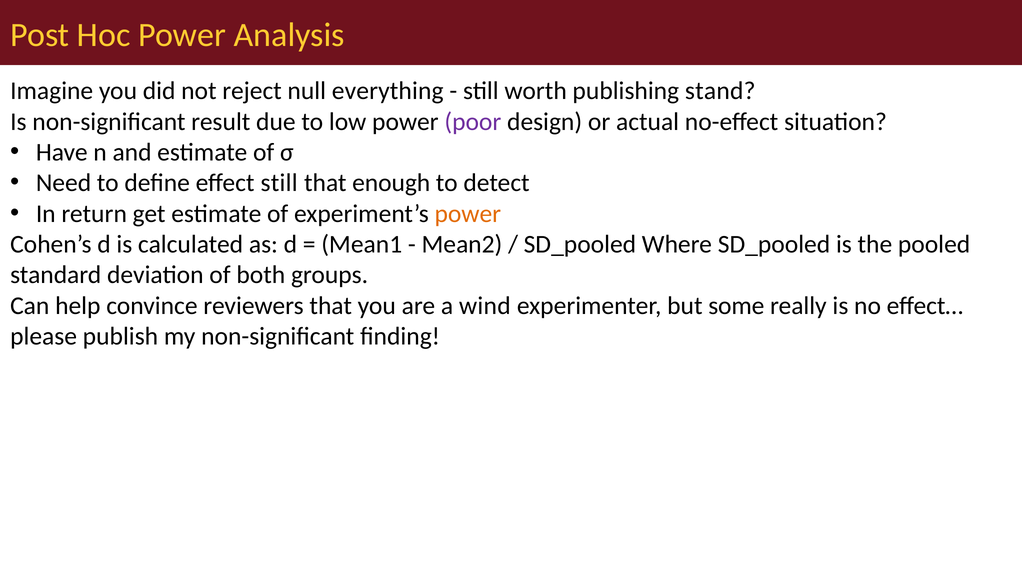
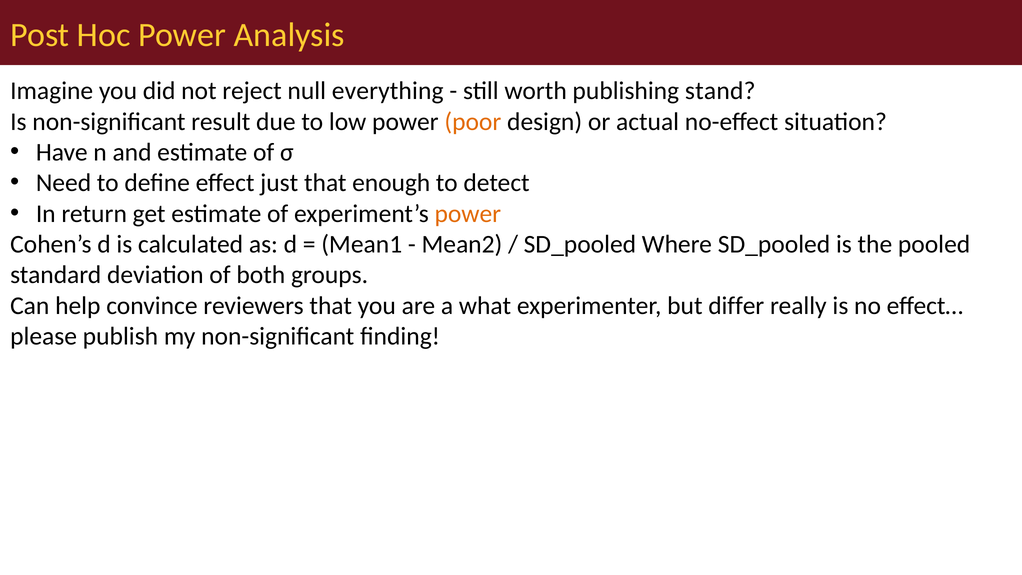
poor colour: purple -> orange (473, 122)
effect still: still -> just (279, 183)
wind: wind -> what (485, 306)
some: some -> differ (736, 306)
